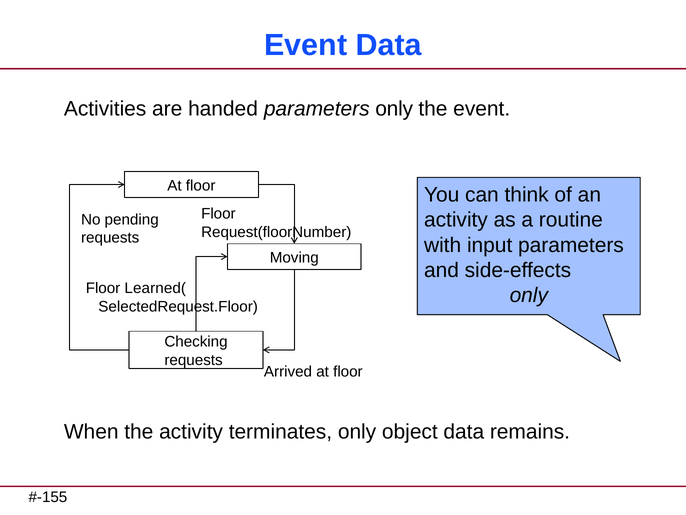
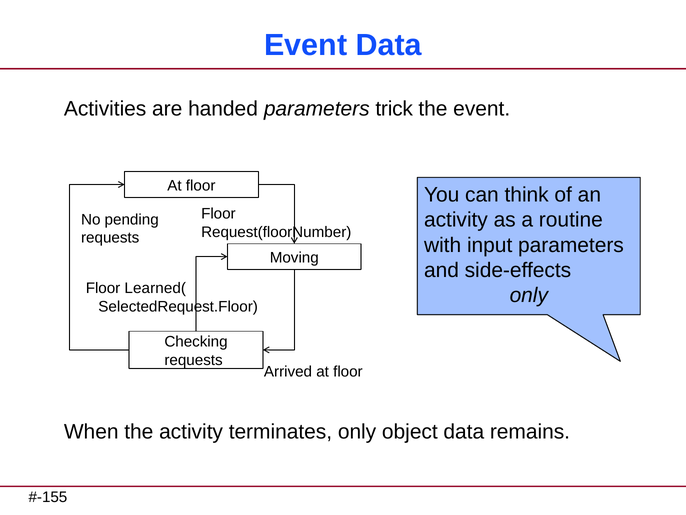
parameters only: only -> trick (394, 109)
